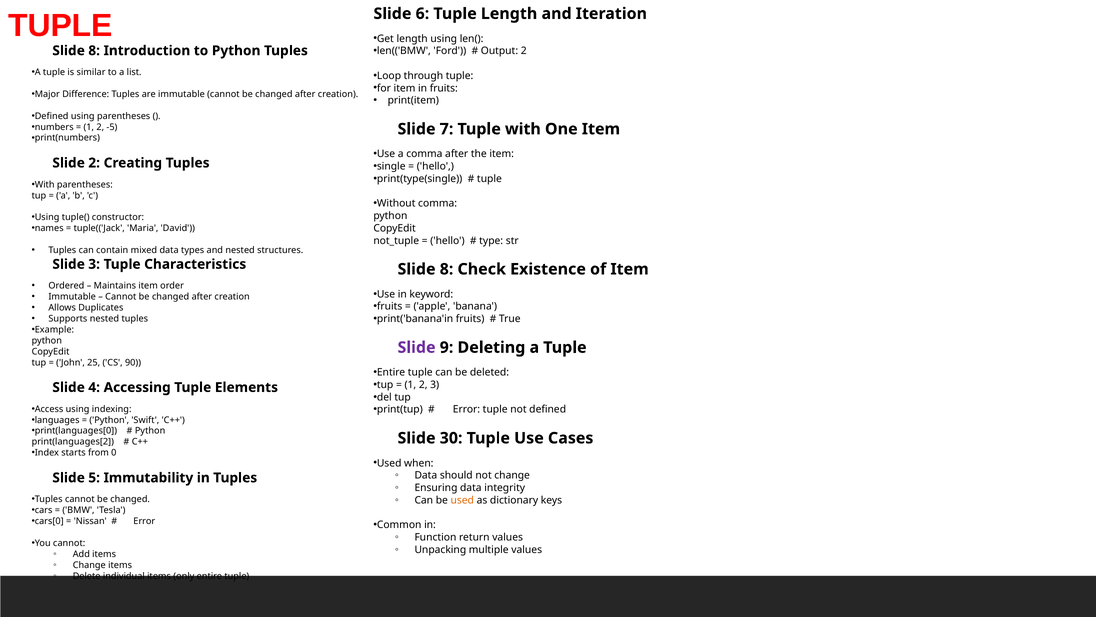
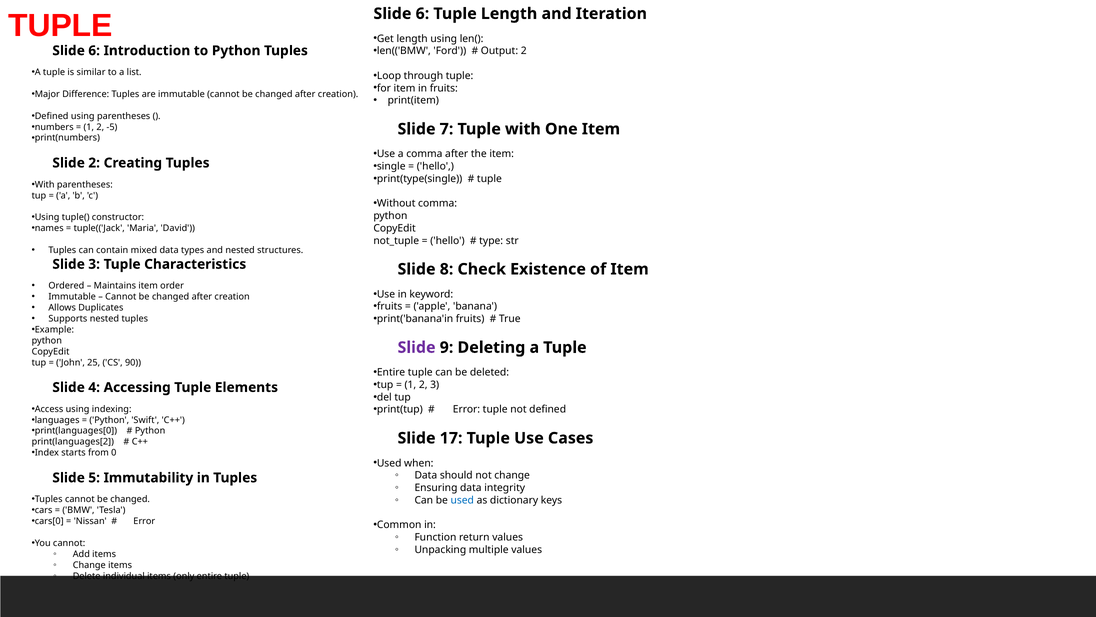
8: 8 -> 6 (94, 51)
30: 30 -> 17 (451, 438)
used colour: orange -> blue (462, 500)
